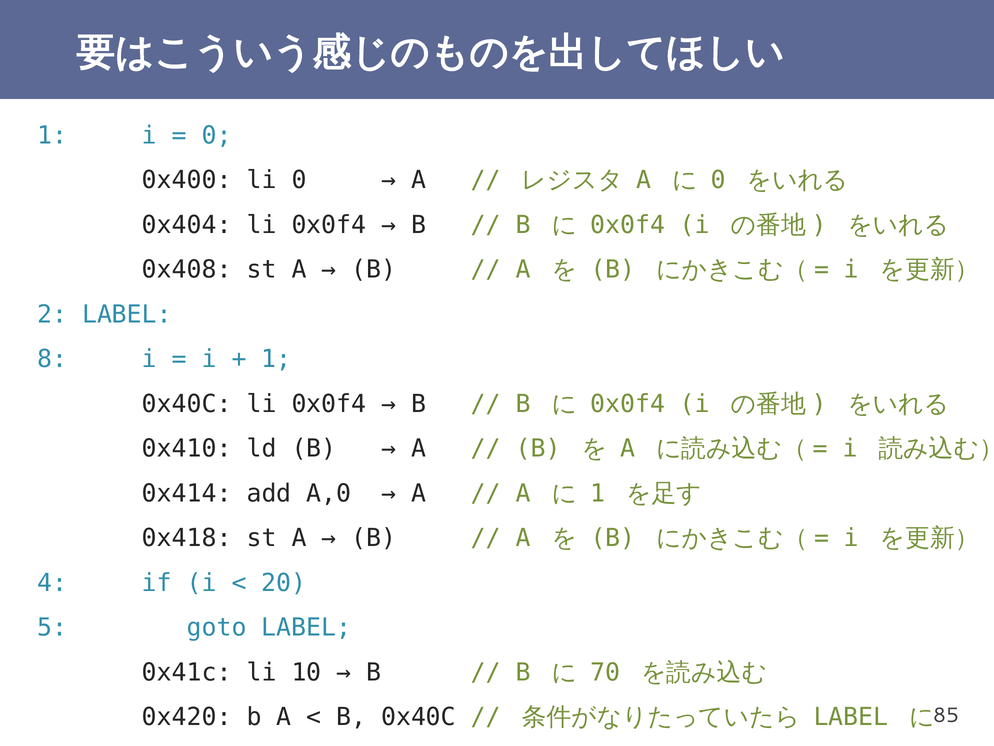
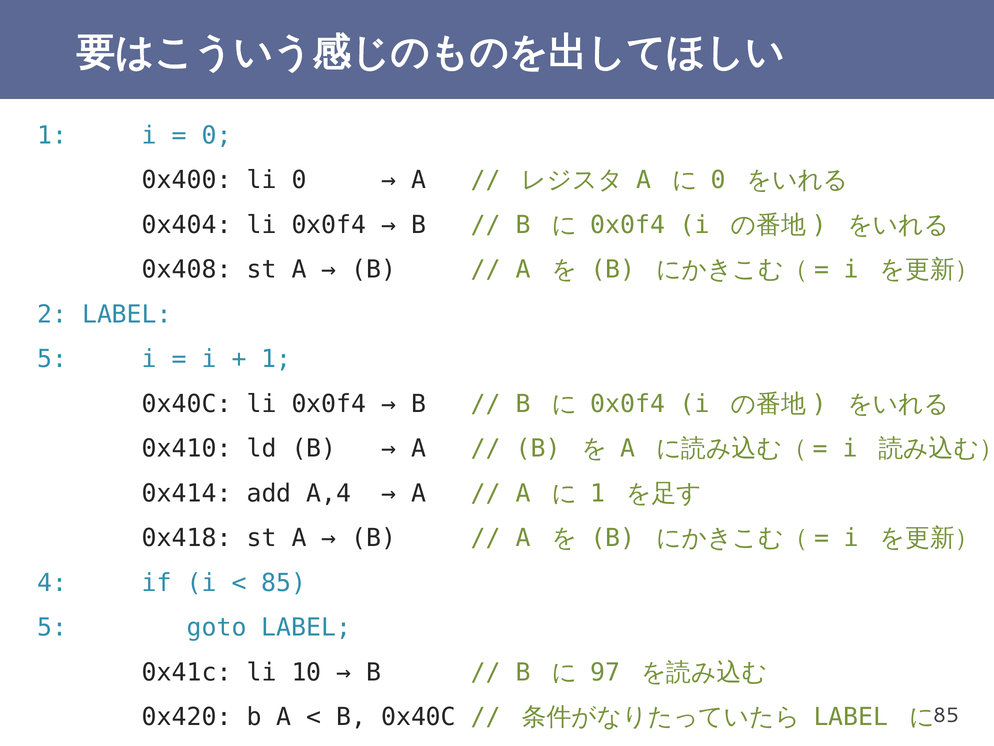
8: 8 -> 5 (52, 359)
A,0: A,0 -> A,4 (329, 493)
20: 20 -> 85 (284, 583)
70: 70 -> 97 (605, 672)
